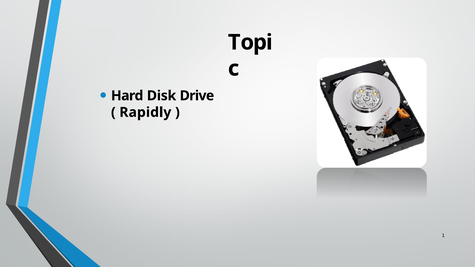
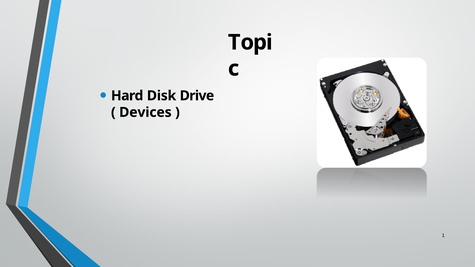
Rapidly: Rapidly -> Devices (145, 112)
